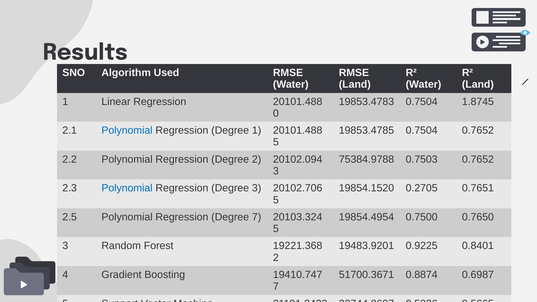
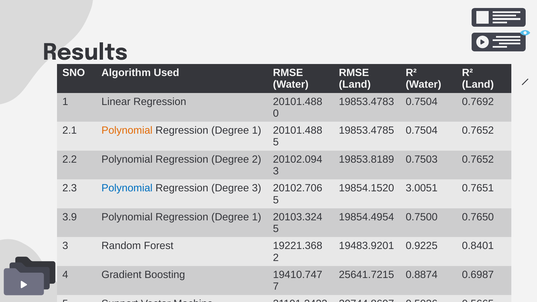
1.8745: 1.8745 -> 0.7692 (478, 102)
Polynomial colour: blue -> orange (127, 130)
75384.9788: 75384.9788 -> 19853.8189 (366, 159)
0.2705: 0.2705 -> 3.0051 (422, 188)
2.5: 2.5 -> 3.9 (70, 217)
7: 7 -> 1 (257, 217)
51700.3671: 51700.3671 -> 25641.7215 (366, 275)
